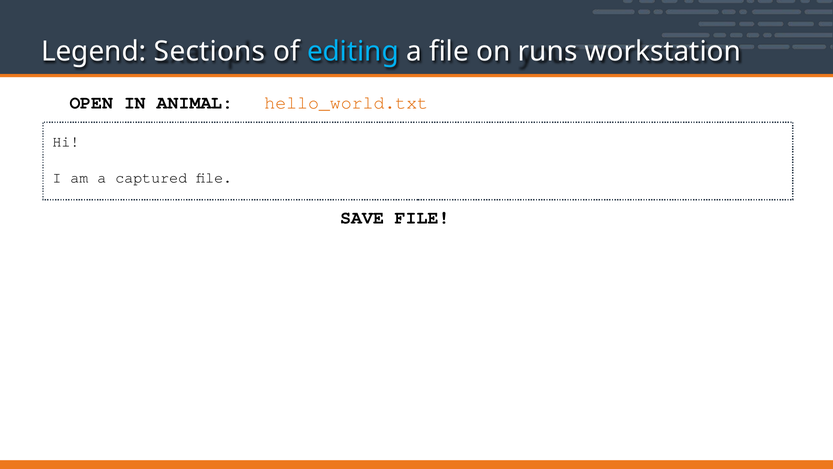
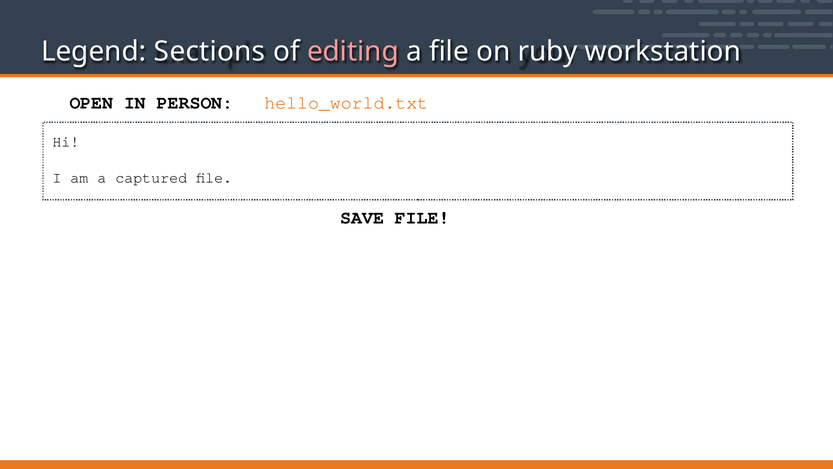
editing colour: light blue -> pink (353, 52)
runs: runs -> ruby (548, 52)
ANIMAL: ANIMAL -> PERSON (195, 103)
